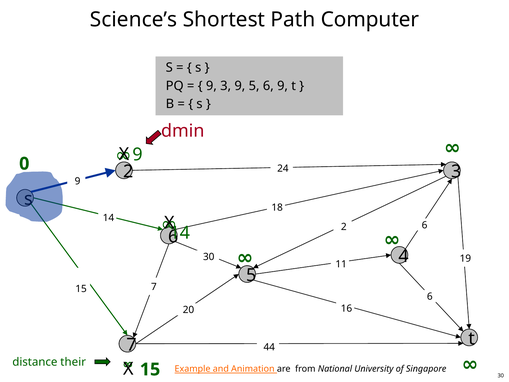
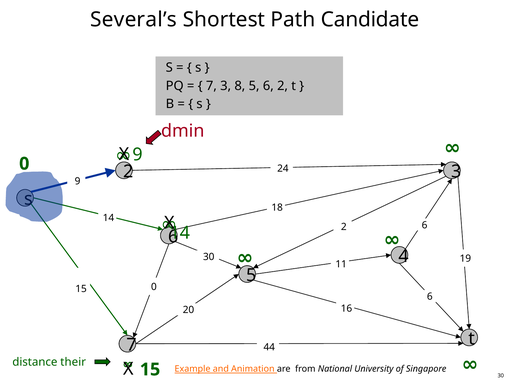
Science’s: Science’s -> Several’s (134, 20)
Computer: Computer -> Candidate (370, 20)
9: 9 -> 7 (211, 86)
3 9: 9 -> 8 (240, 86)
6 9: 9 -> 2 (283, 86)
15 7: 7 -> 0 (154, 287)
